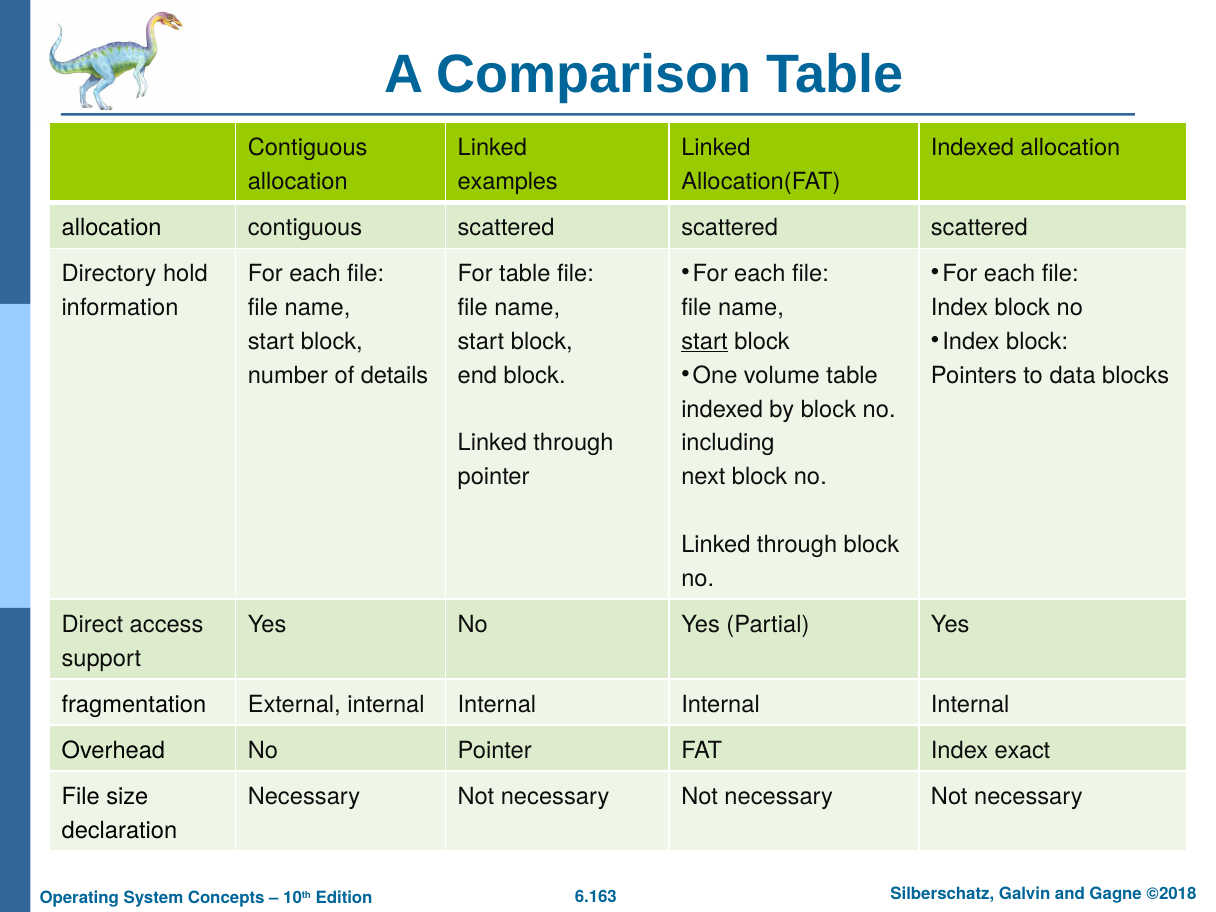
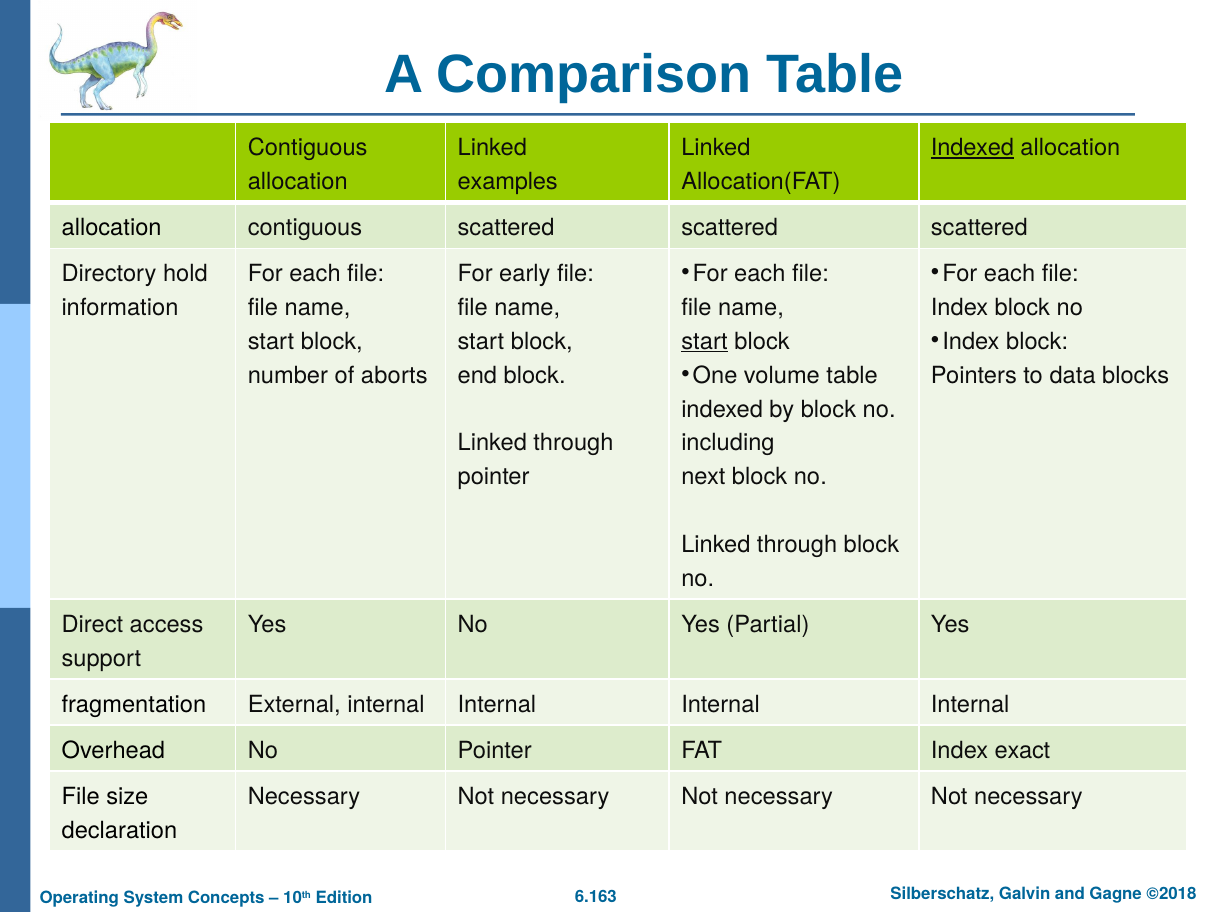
Indexed underline: none -> present (972, 148)
For table: table -> early (525, 274)
details: details -> aborts (394, 375)
